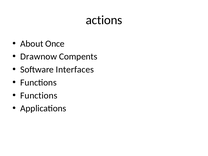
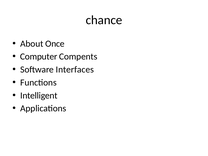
actions: actions -> chance (104, 20)
Drawnow: Drawnow -> Computer (39, 57)
Functions: Functions -> Intelligent (39, 95)
